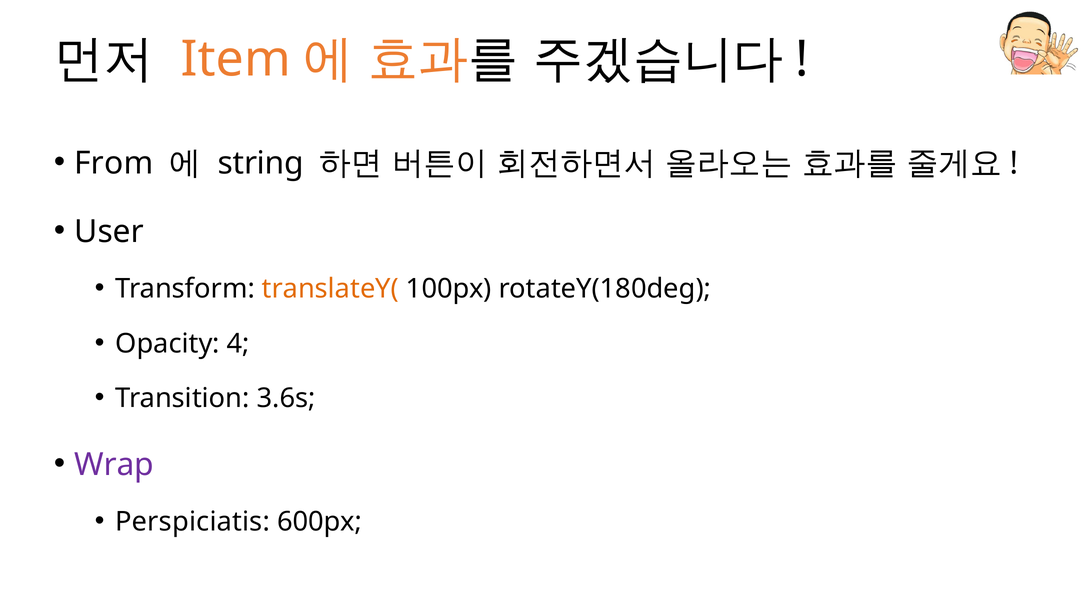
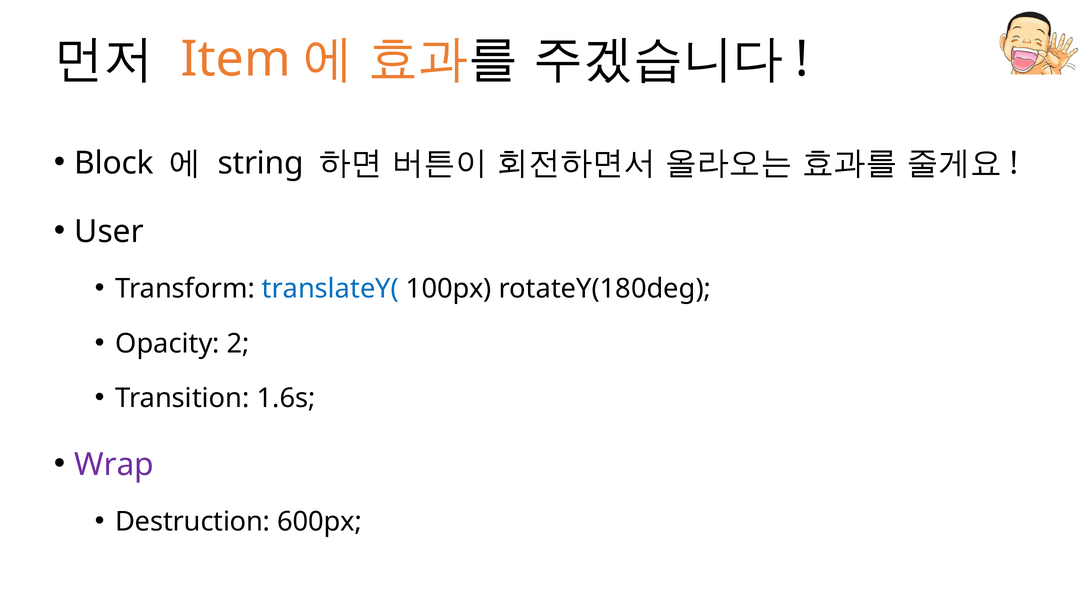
From: From -> Block (114, 163)
translateY( colour: orange -> blue (330, 289)
4: 4 -> 2 (238, 343)
3.6s: 3.6s -> 1.6s (286, 398)
Perspiciatis: Perspiciatis -> Destruction (193, 521)
